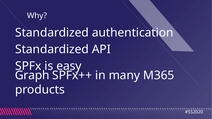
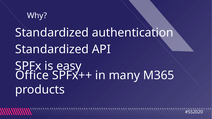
Graph: Graph -> Office (32, 76)
